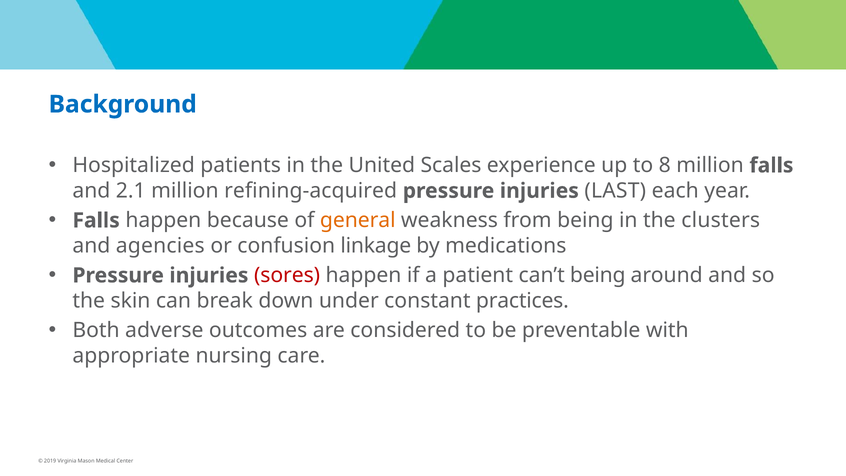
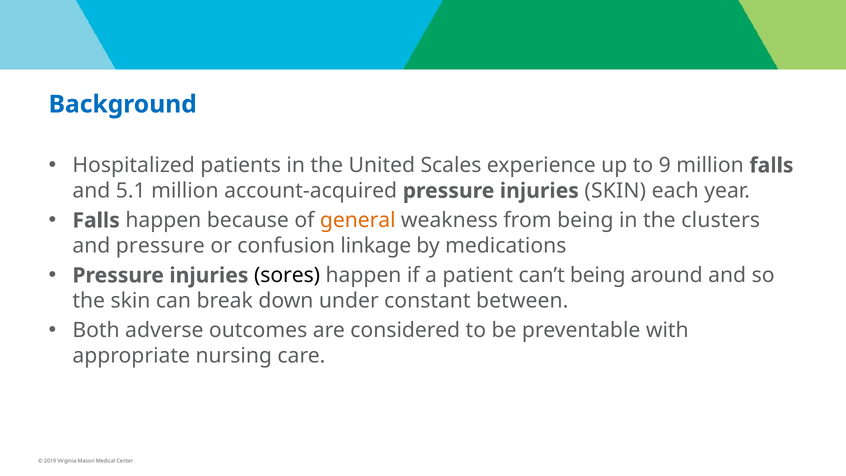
8: 8 -> 9 (665, 165)
2.1: 2.1 -> 5.1 (131, 191)
refining-acquired: refining-acquired -> account-acquired (311, 191)
injuries LAST: LAST -> SKIN (615, 191)
and agencies: agencies -> pressure (160, 246)
sores colour: red -> black (287, 275)
practices: practices -> between (522, 301)
